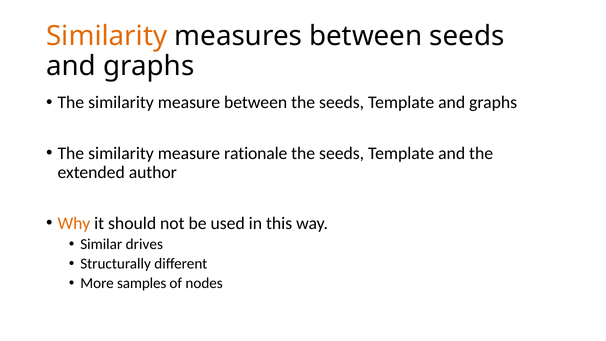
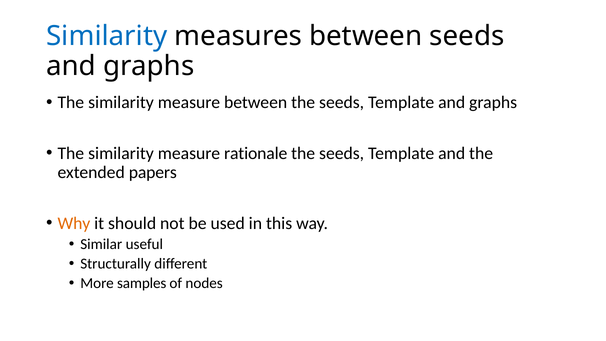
Similarity colour: orange -> blue (107, 36)
author: author -> papers (153, 172)
drives: drives -> useful (144, 244)
